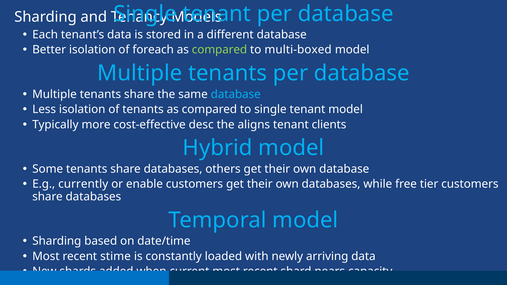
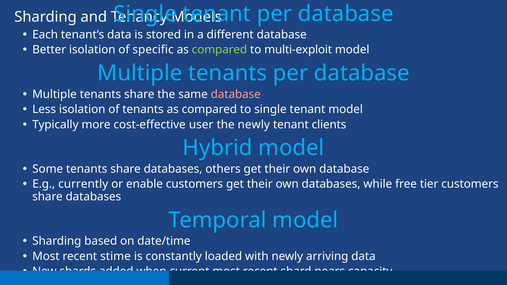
foreach: foreach -> specific (153, 50)
multi-boxed: multi-boxed -> multi-exploit (298, 50)
database colour: light blue -> pink (236, 94)
desc: desc -> user (201, 125)
the aligns: aligns -> newly (254, 125)
